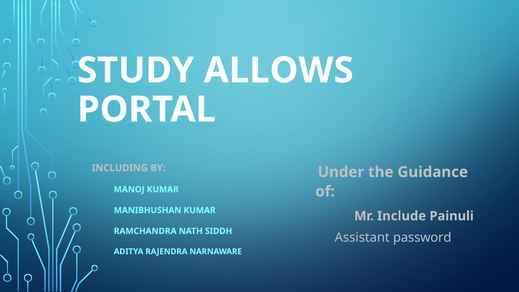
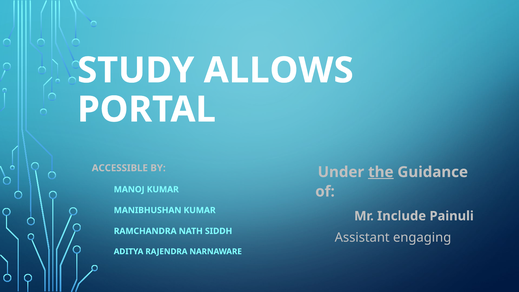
INCLUDING: INCLUDING -> ACCESSIBLE (120, 168)
the underline: none -> present (381, 172)
password: password -> engaging (422, 237)
